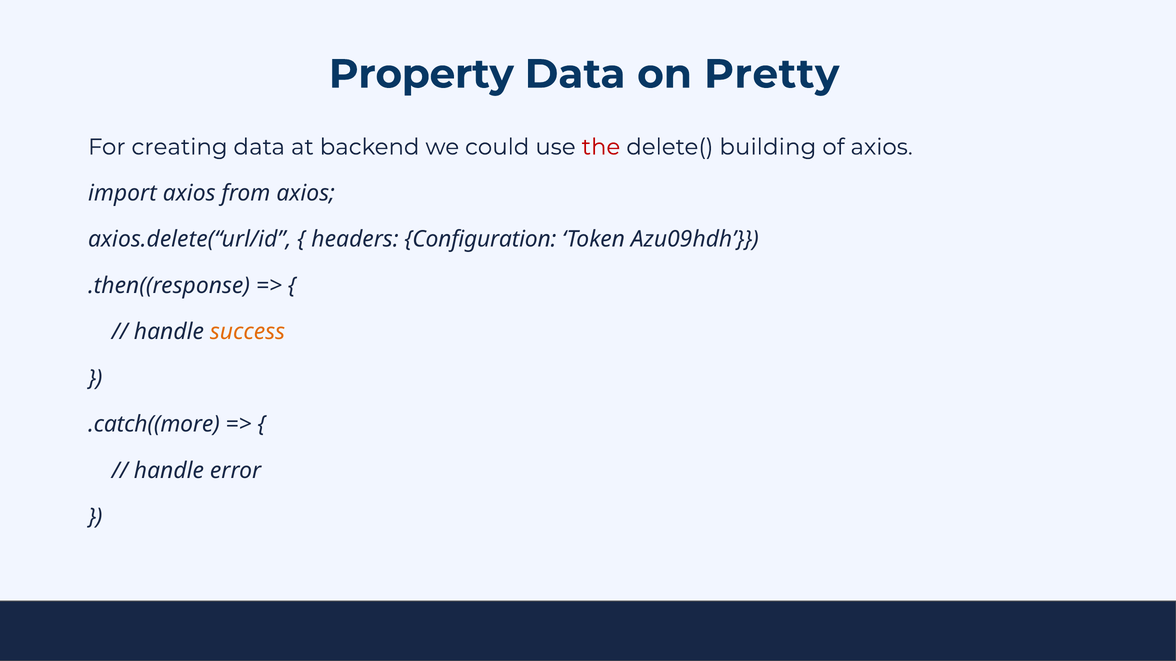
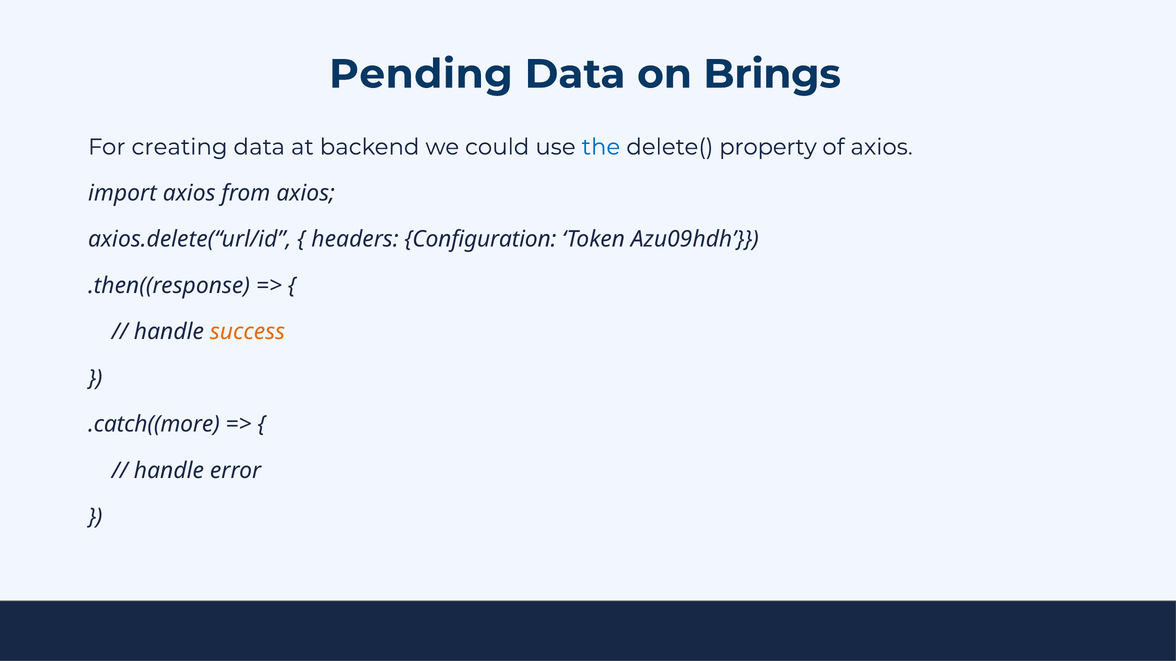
Property: Property -> Pending (421, 74)
Pretty: Pretty -> Brings (772, 74)
the colour: red -> blue (601, 147)
building: building -> property (768, 147)
